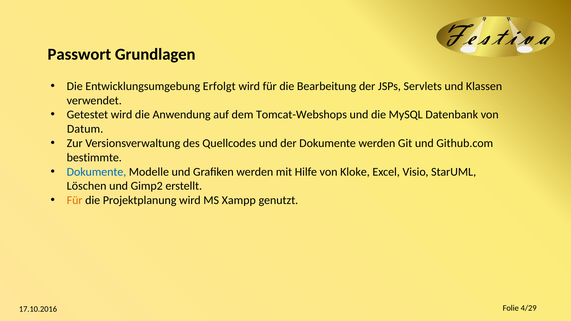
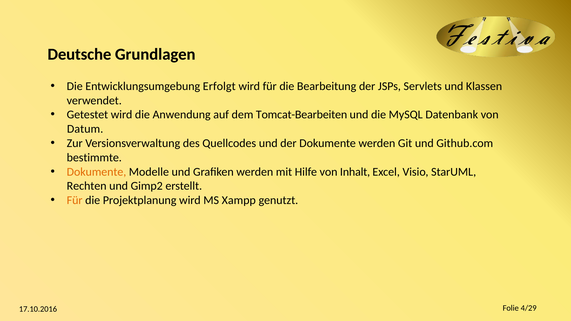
Passwort: Passwort -> Deutsche (79, 54)
Tomcat-Webshops: Tomcat-Webshops -> Tomcat-Bearbeiten (302, 115)
Dokumente colour: blue -> orange (96, 172)
Kloke: Kloke -> Inhalt (355, 172)
Löschen: Löschen -> Rechten (87, 186)
